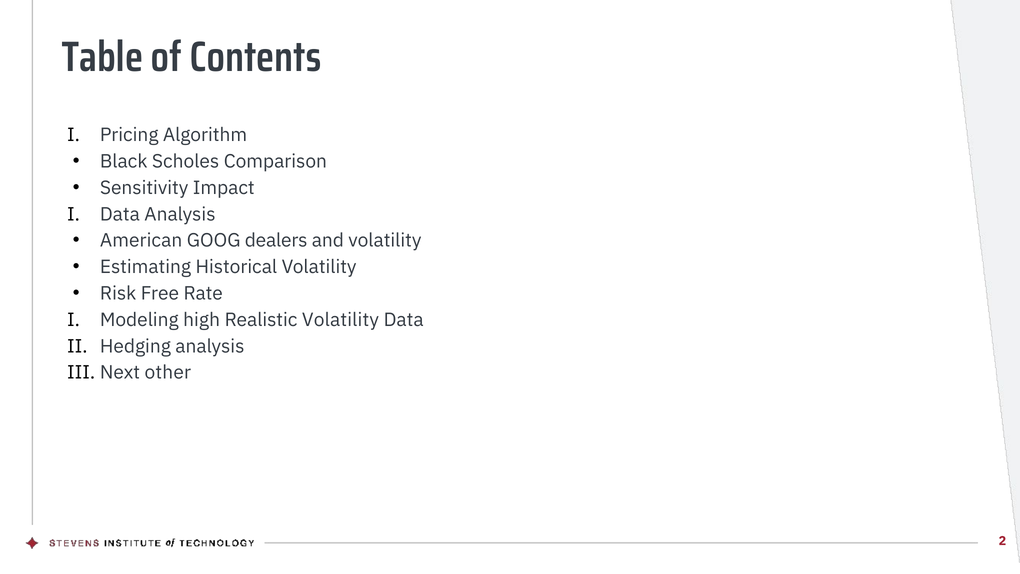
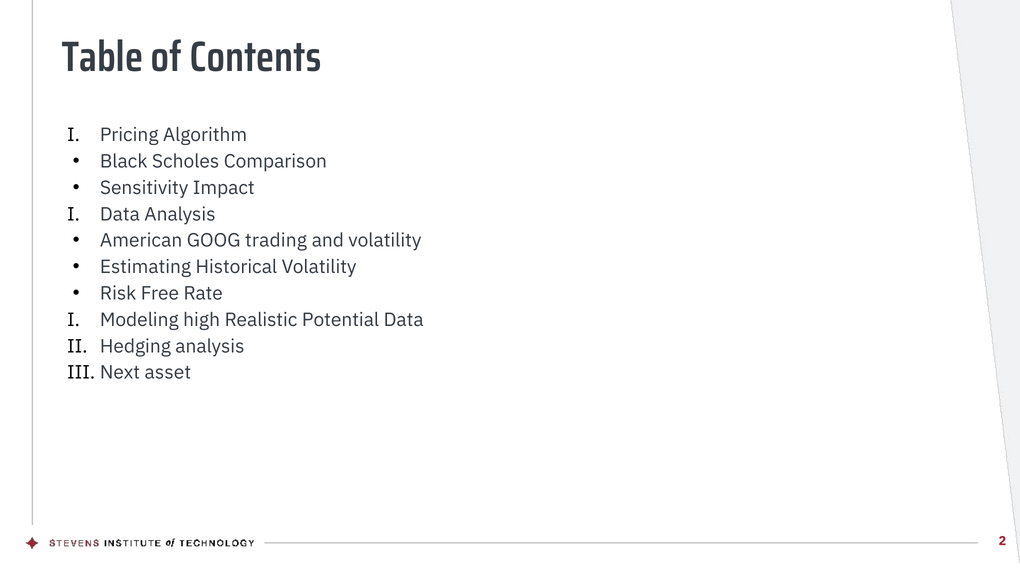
dealers: dealers -> trading (276, 241)
Realistic Volatility: Volatility -> Potential (341, 320)
other: other -> asset (168, 372)
